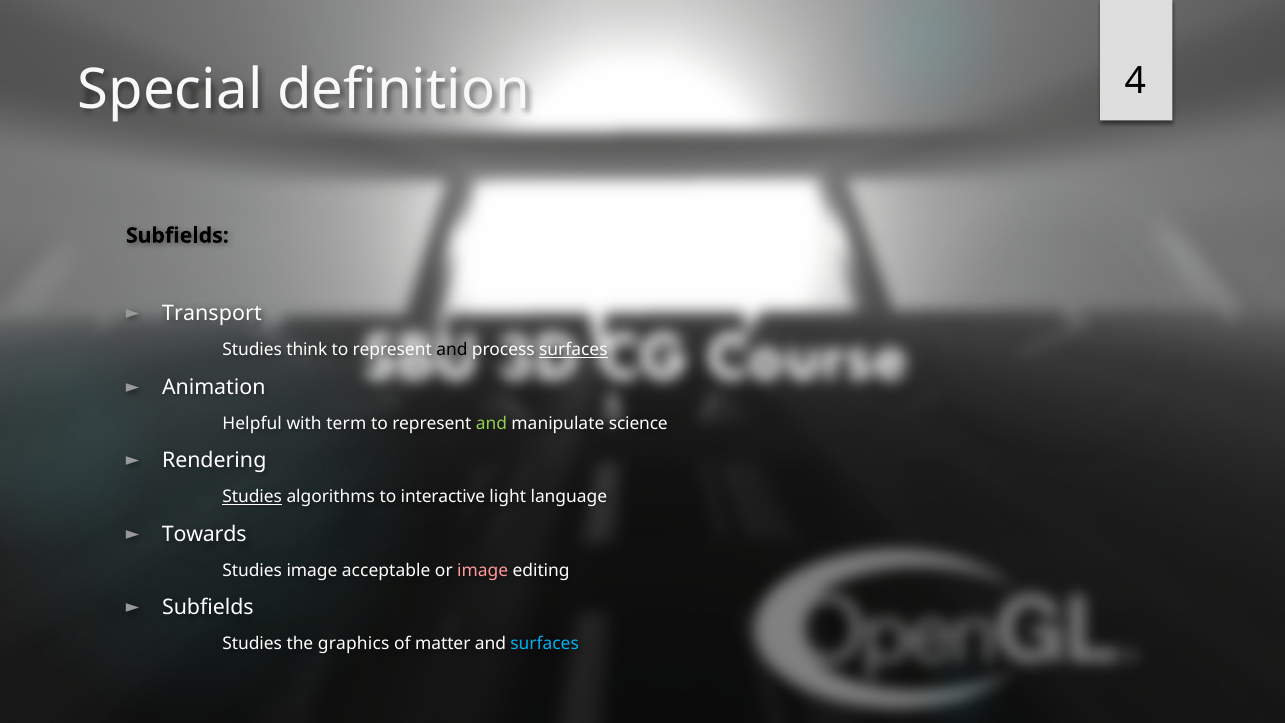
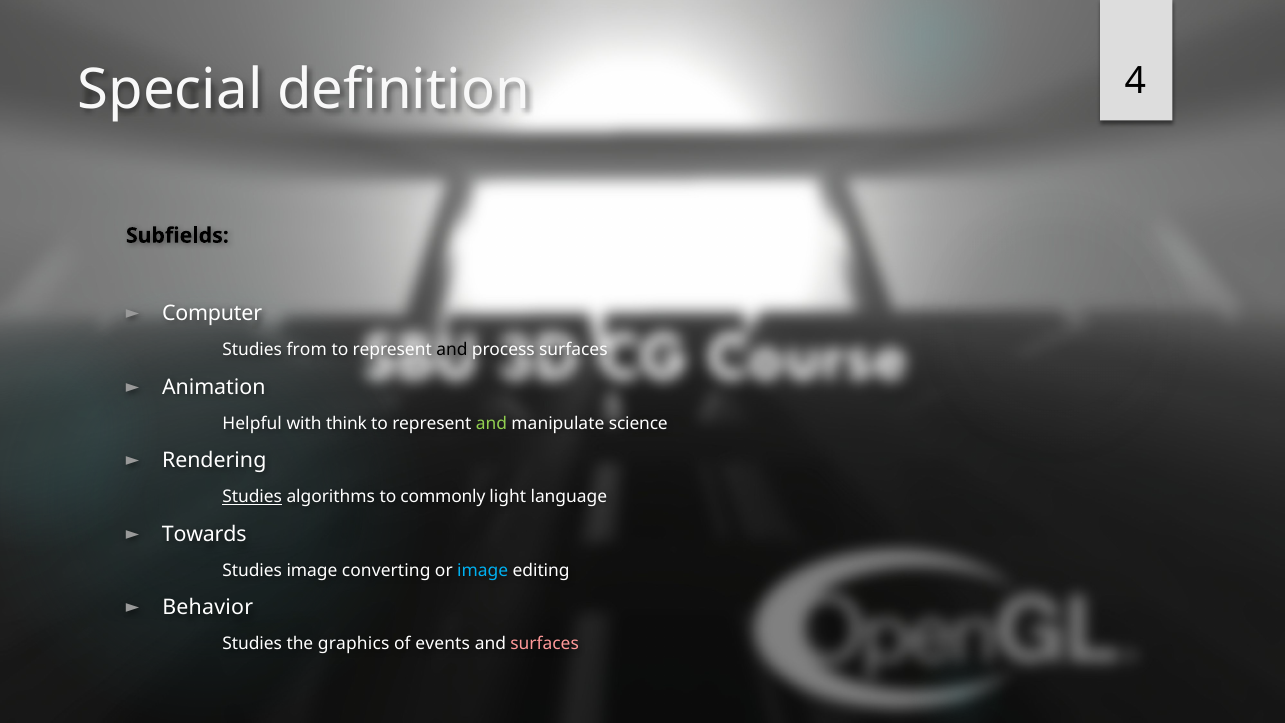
Transport: Transport -> Computer (212, 314)
think: think -> from (307, 350)
surfaces underline: present -> none (573, 350)
term: term -> think (346, 423)
interactive: interactive -> commonly (443, 497)
acceptable: acceptable -> converting (386, 570)
image colour: pink -> light blue (483, 570)
Subfields: Subfields -> Behavior (208, 607)
matter: matter -> events (443, 644)
surfaces colour: light blue -> pink (545, 644)
